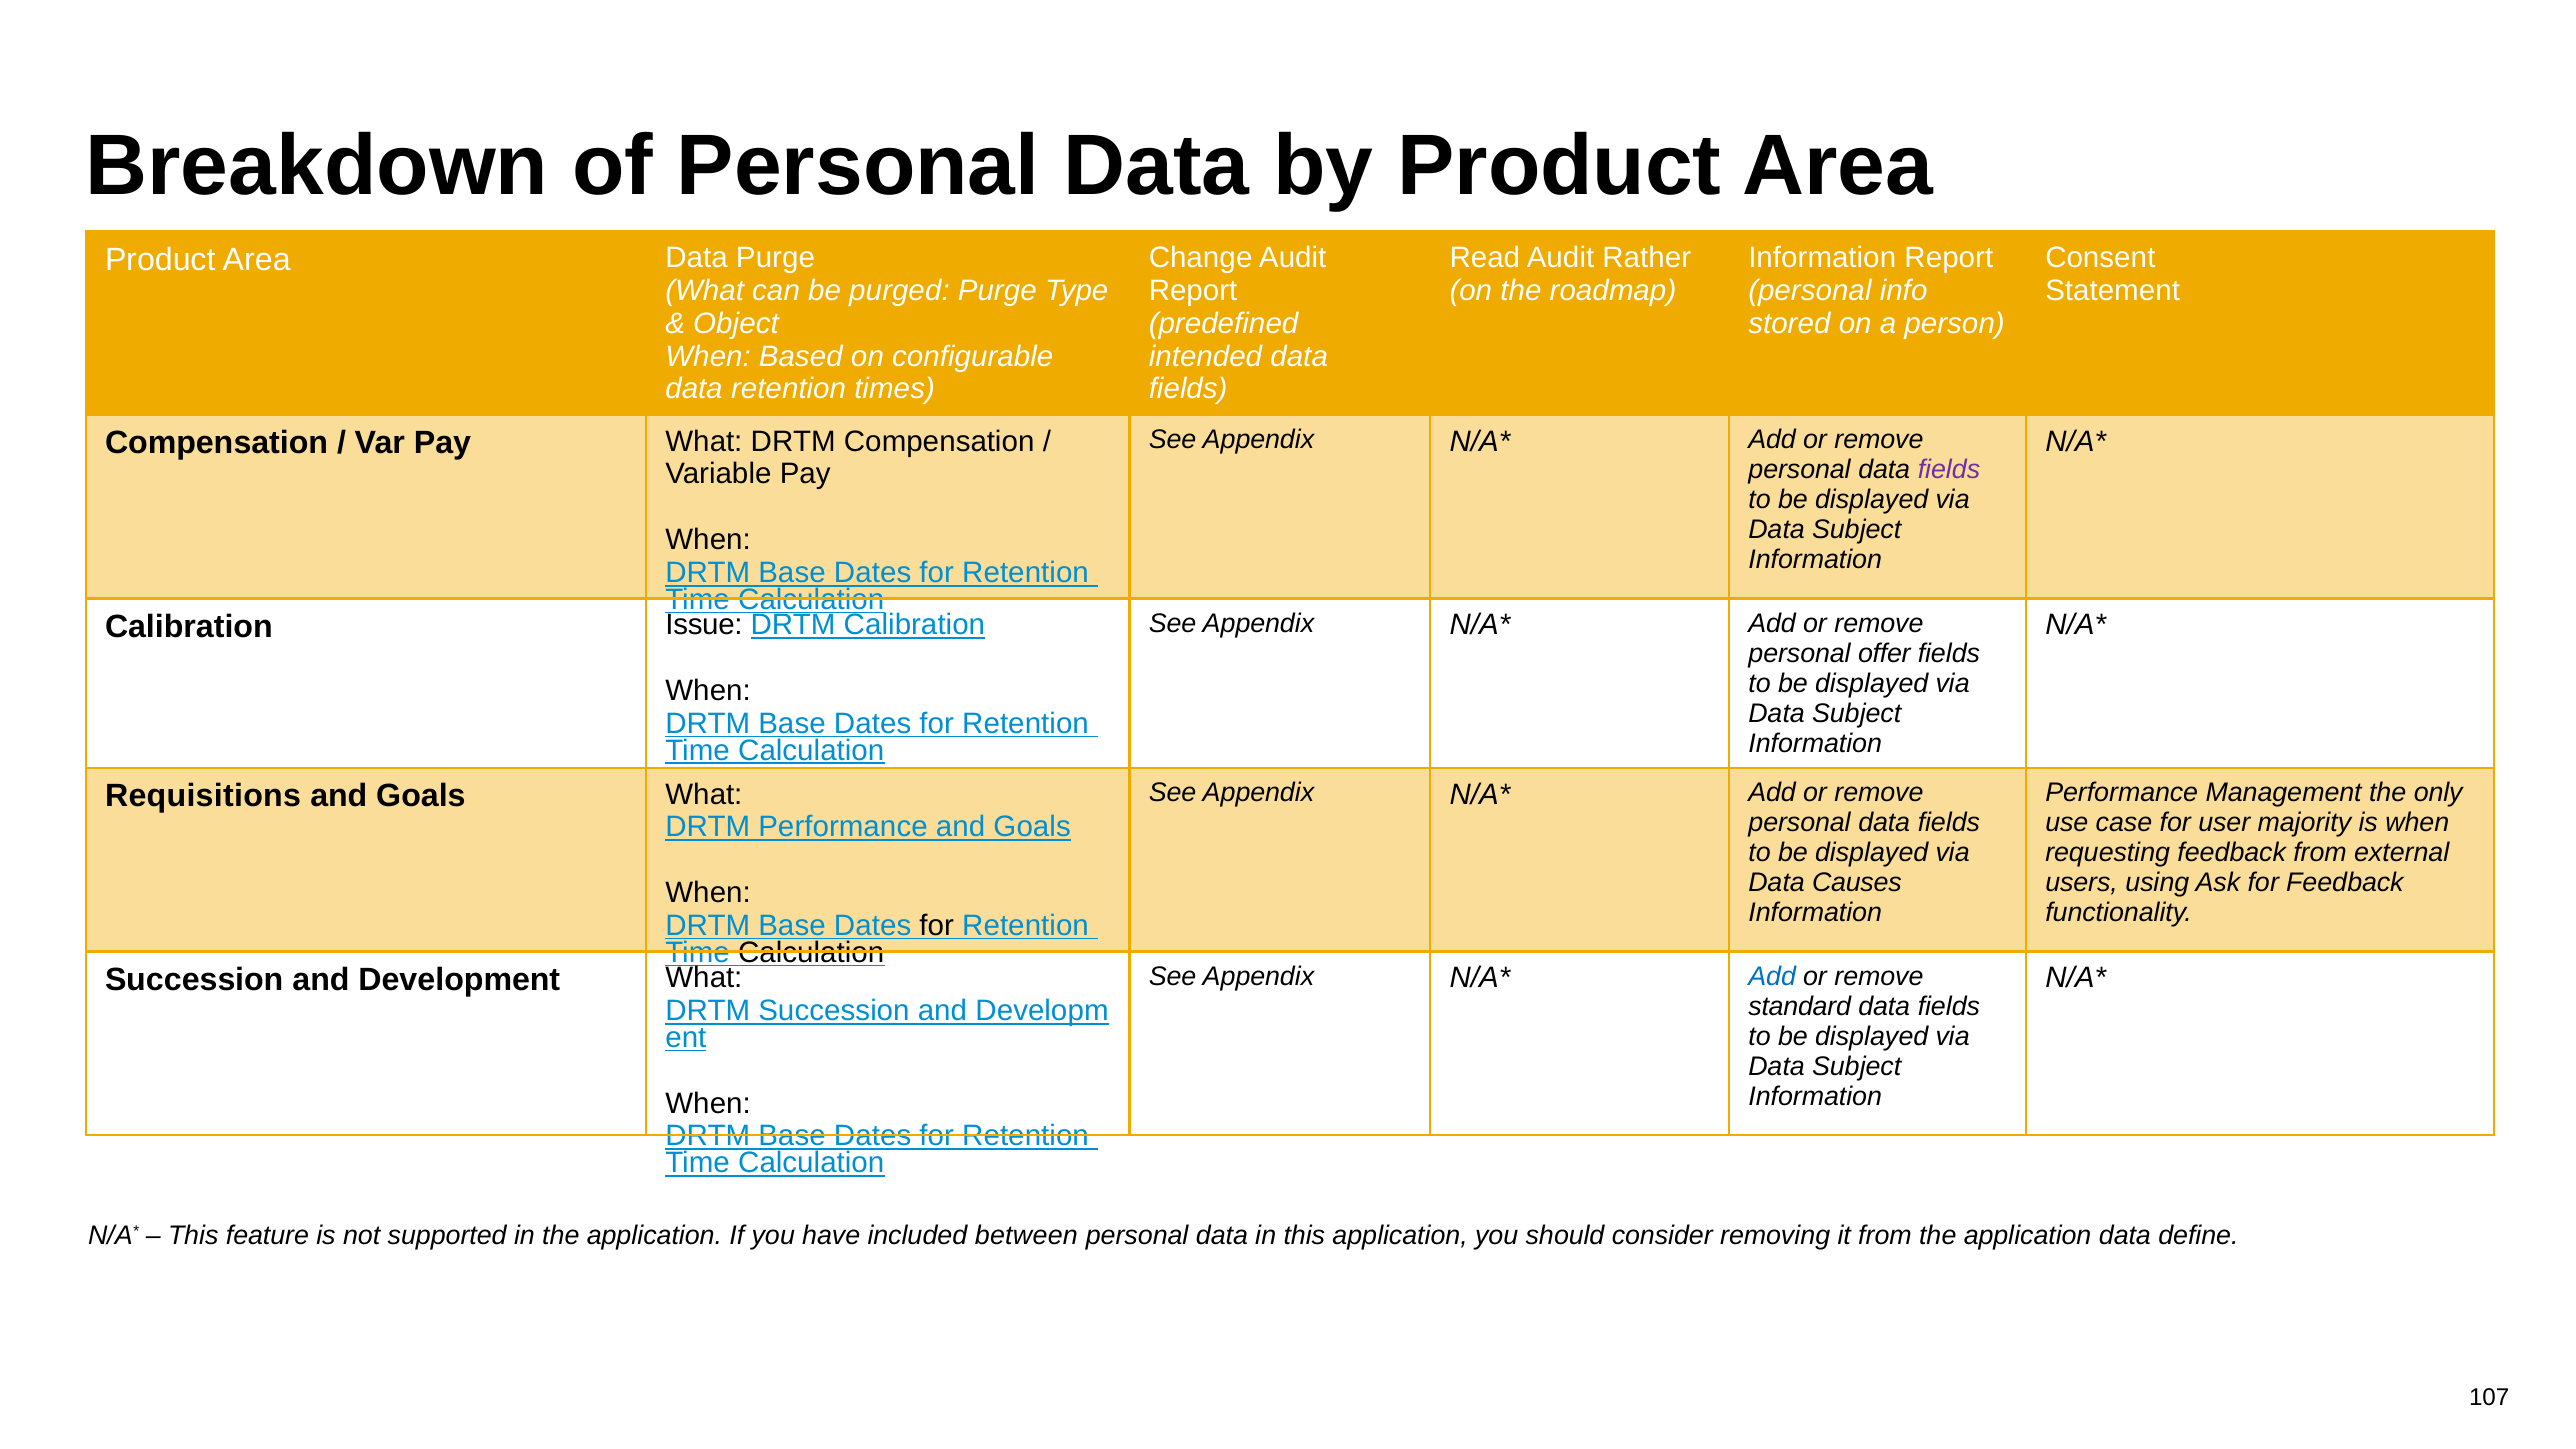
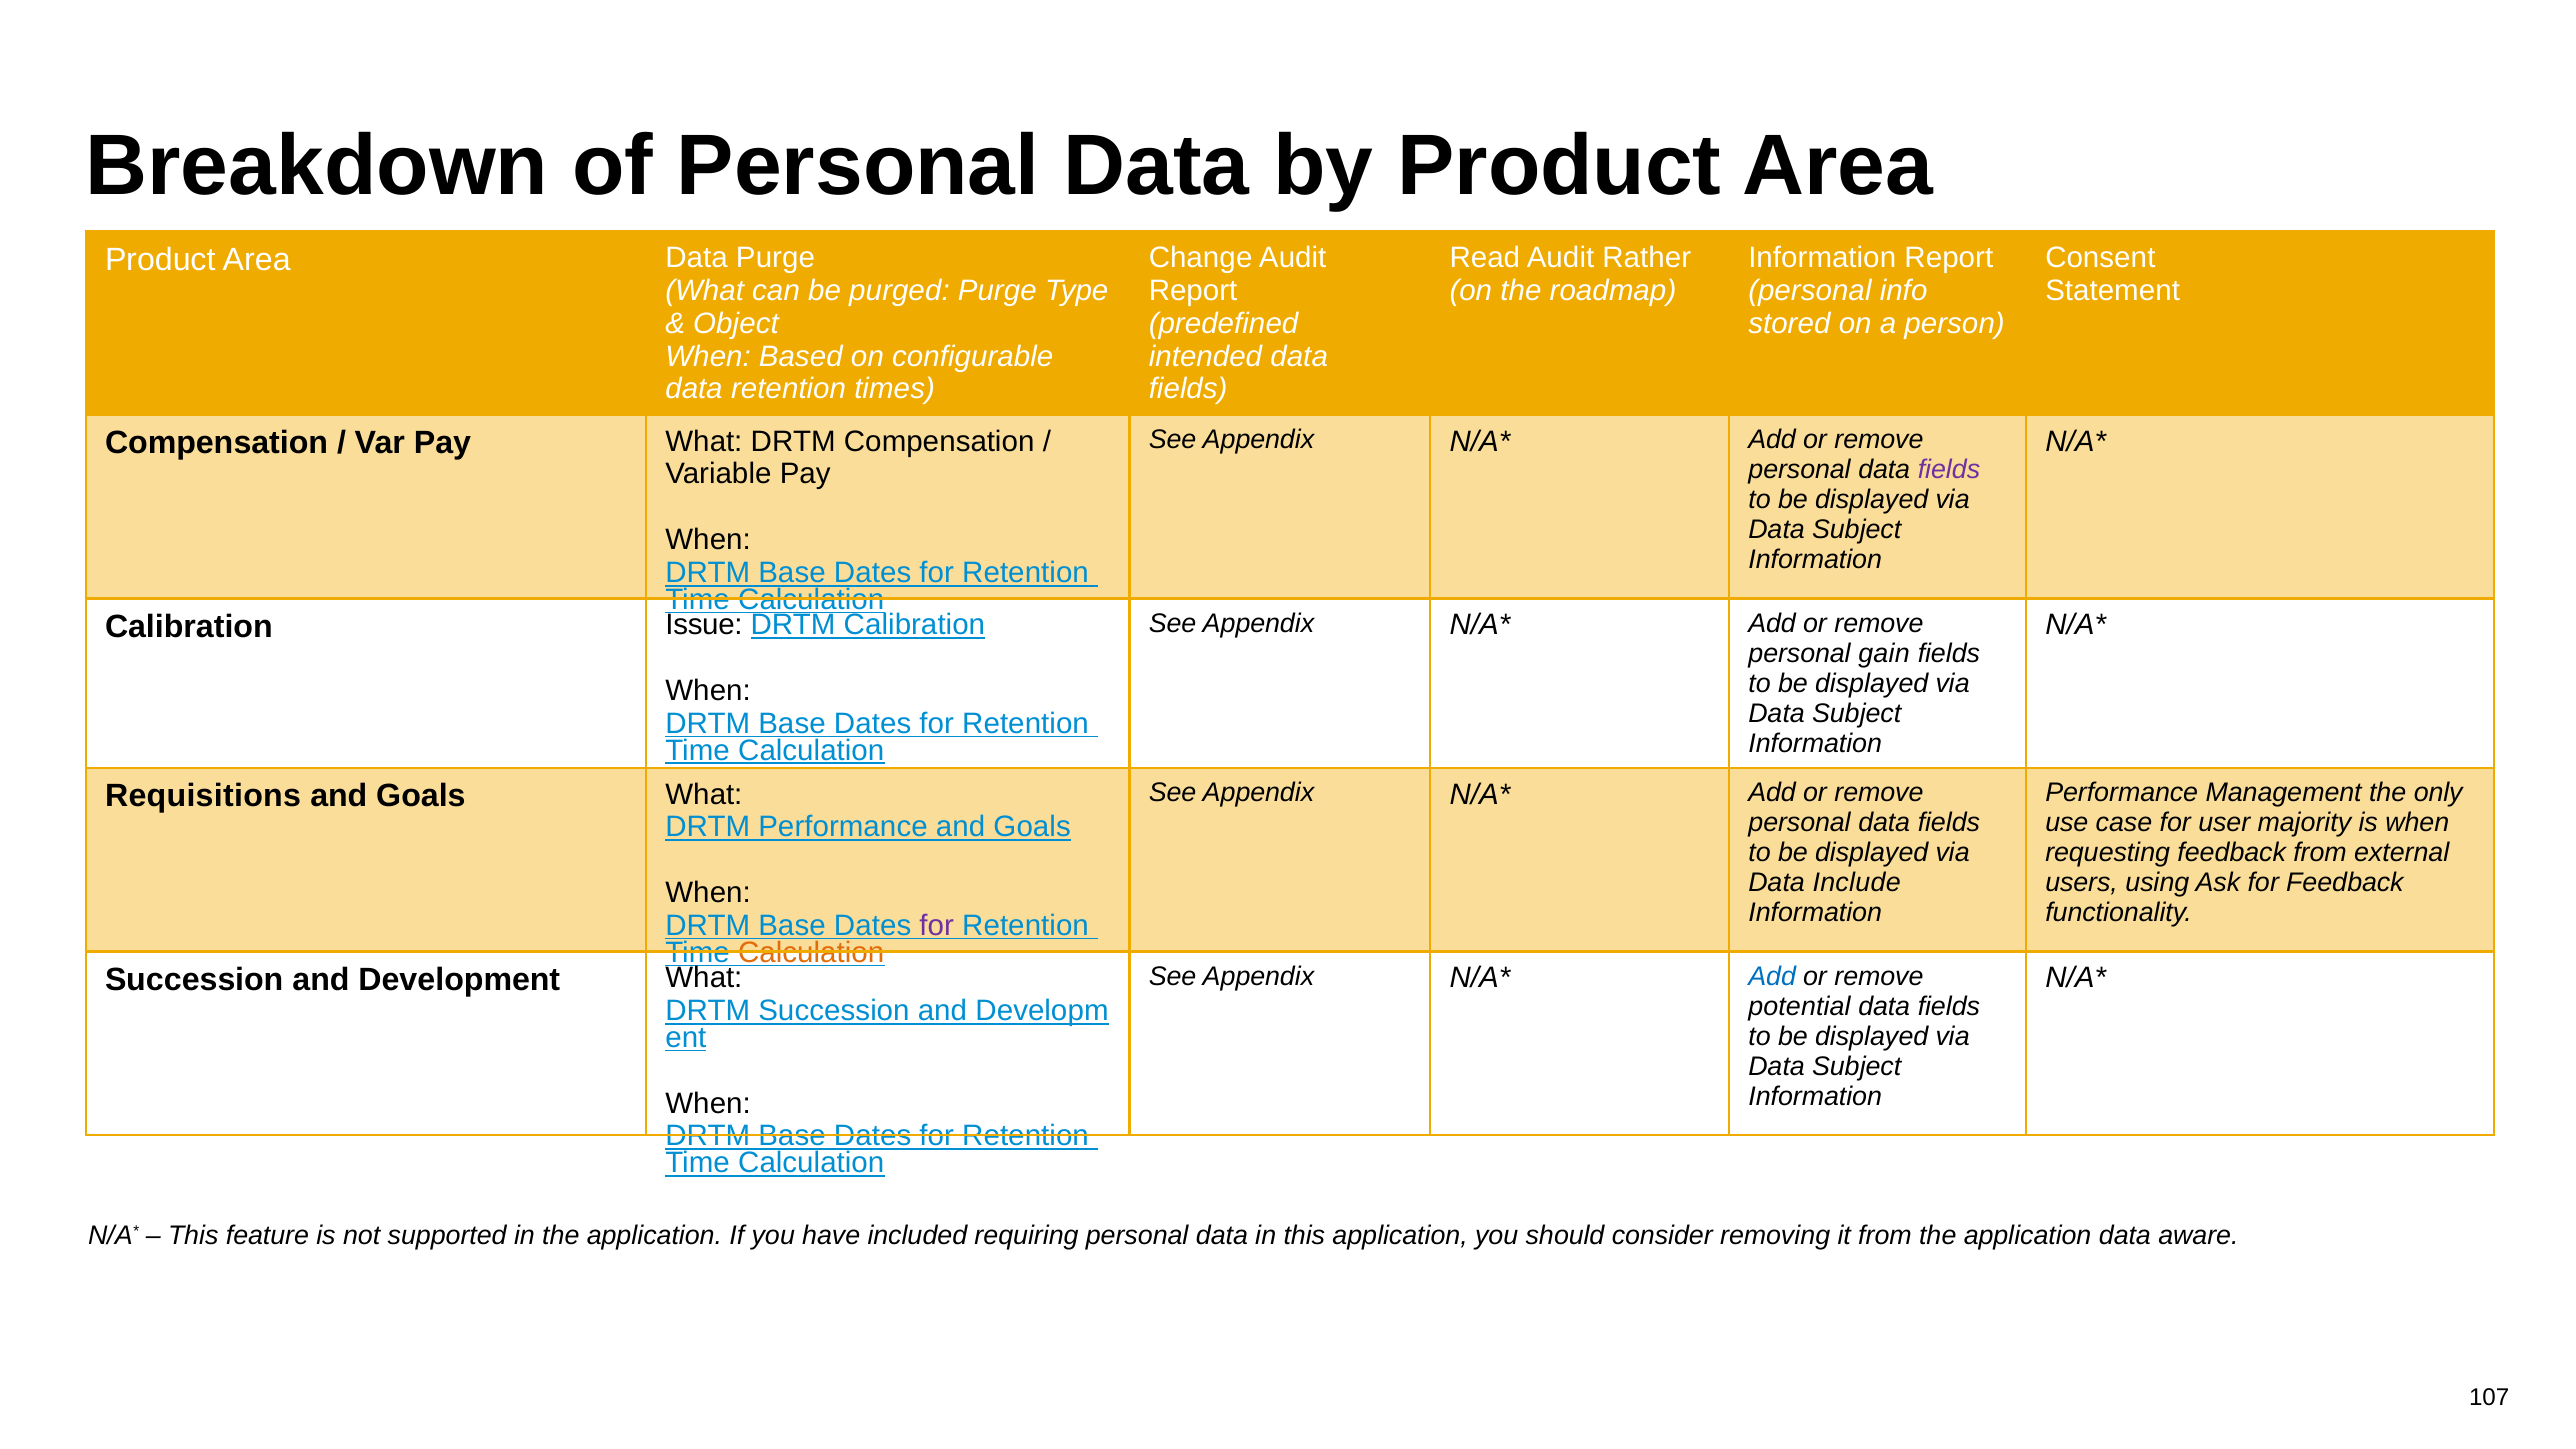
offer: offer -> gain (1884, 653)
Causes: Causes -> Include (1857, 882)
for colour: black -> purple (937, 926)
Calculation colour: black -> orange (811, 952)
standard: standard -> potential (1800, 1006)
between: between -> requiring (1027, 1235)
define: define -> aware (2198, 1235)
